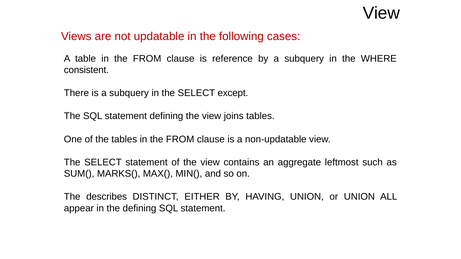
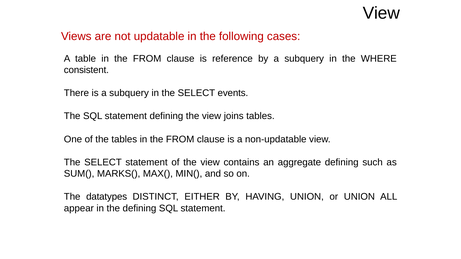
except: except -> events (233, 93)
aggregate leftmost: leftmost -> defining (342, 162)
describes: describes -> datatypes (107, 197)
